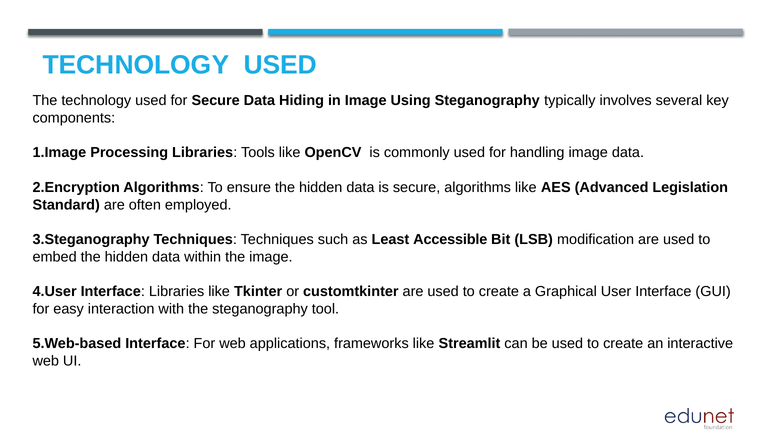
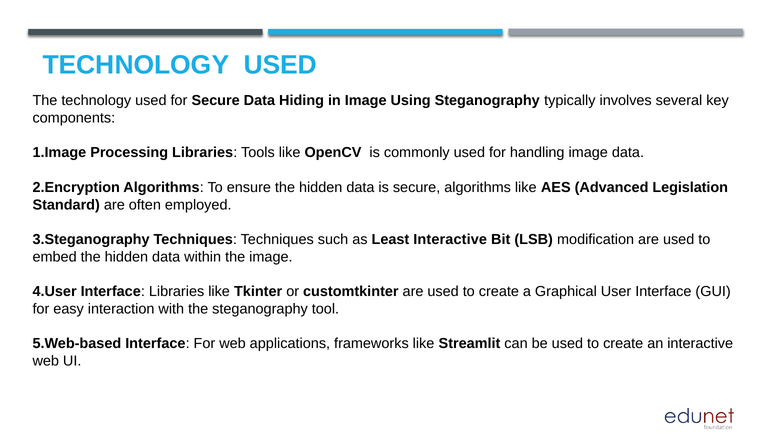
Least Accessible: Accessible -> Interactive (450, 239)
